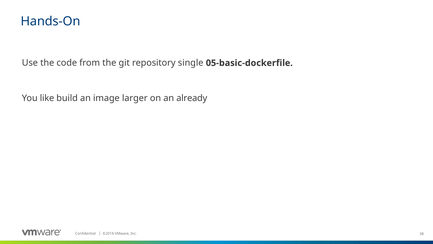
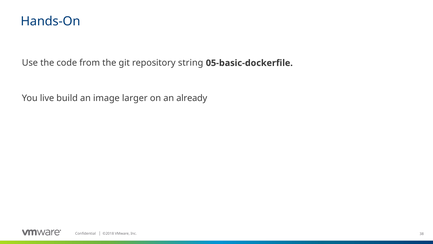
single: single -> string (191, 63)
like: like -> live (47, 98)
